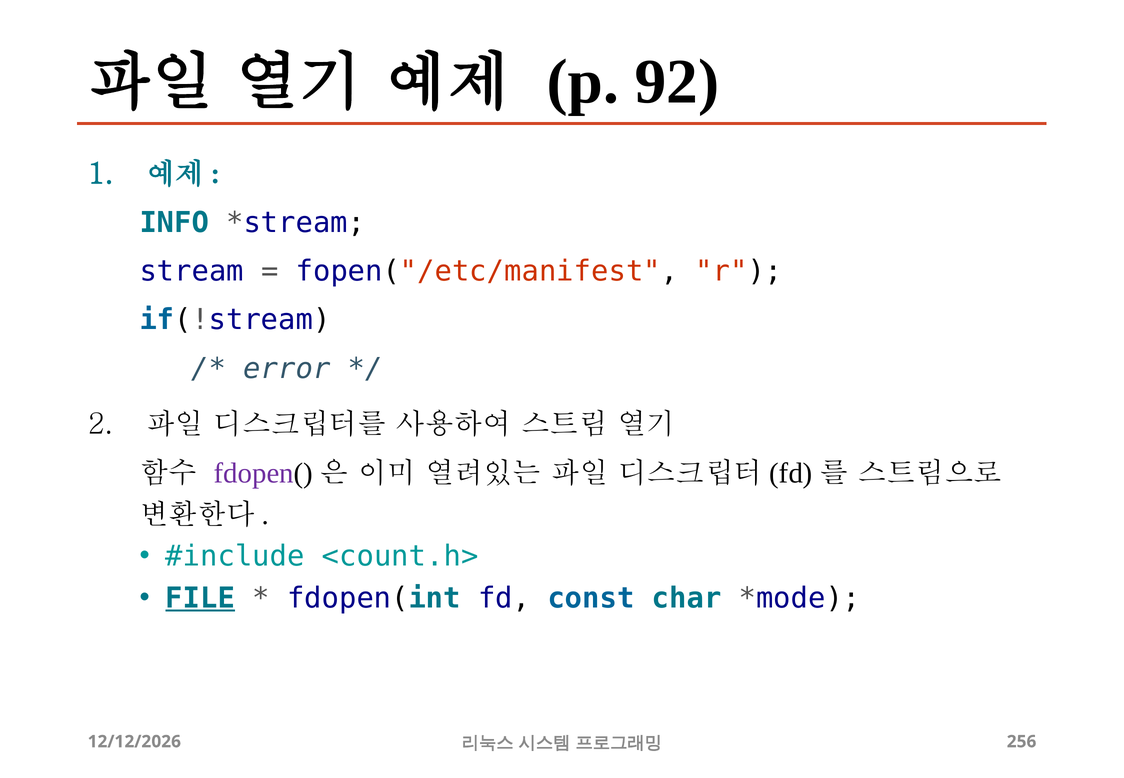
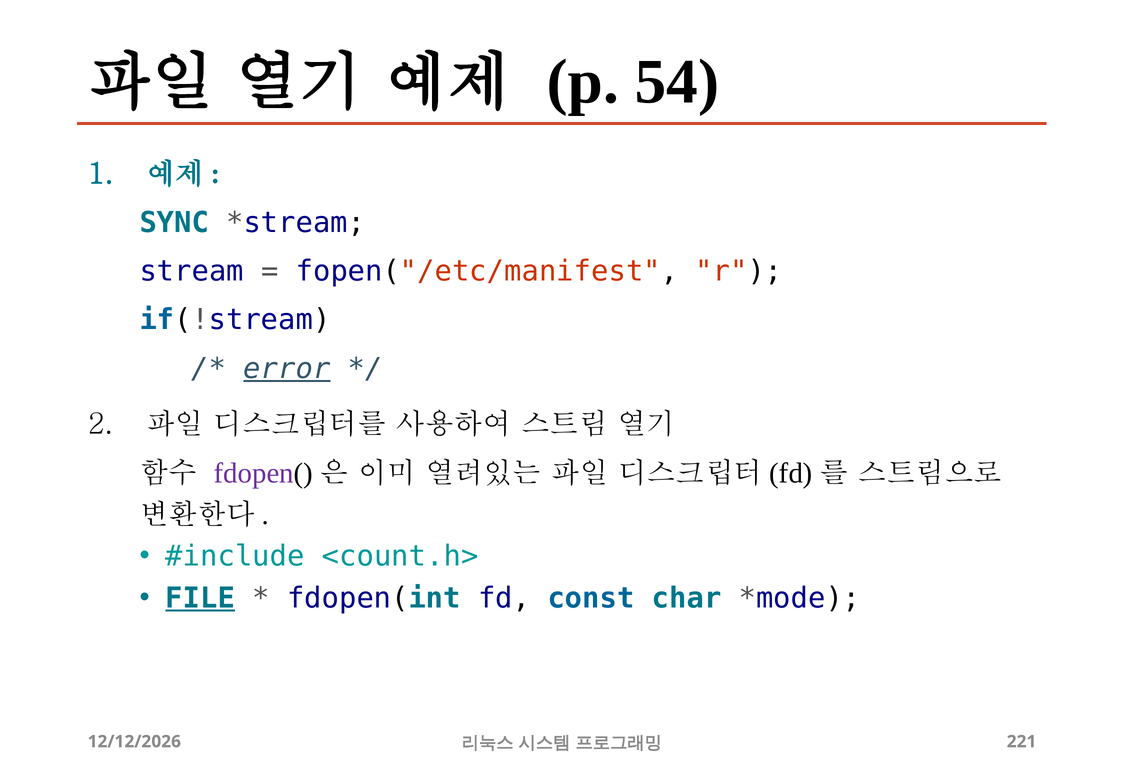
92: 92 -> 54 (677, 82)
INFO: INFO -> SYNC (174, 223)
error underline: none -> present (287, 369)
256: 256 -> 221 (1022, 742)
